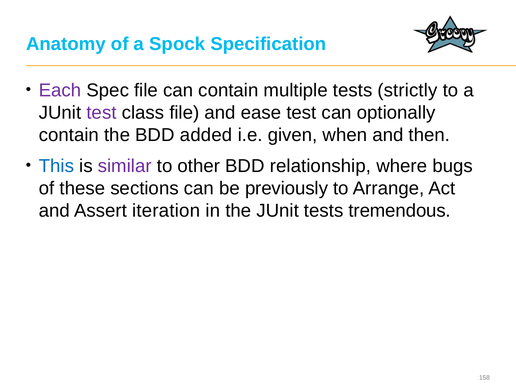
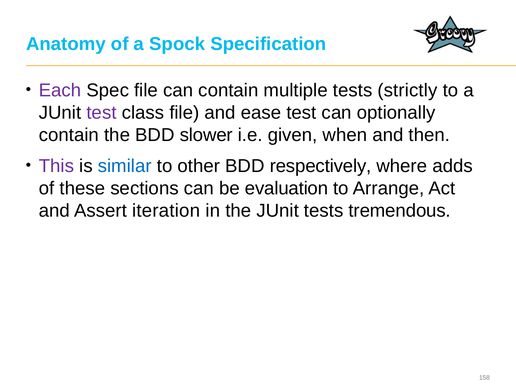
added: added -> slower (206, 135)
This colour: blue -> purple (56, 166)
similar colour: purple -> blue (125, 166)
relationship: relationship -> respectively (321, 166)
bugs: bugs -> adds (453, 166)
previously: previously -> evaluation (287, 188)
